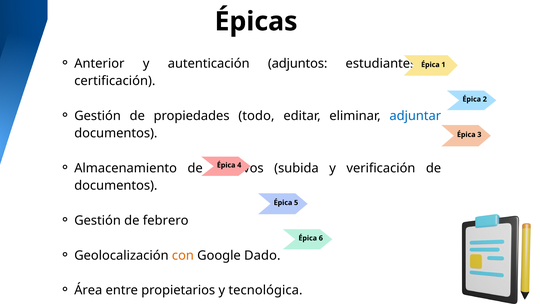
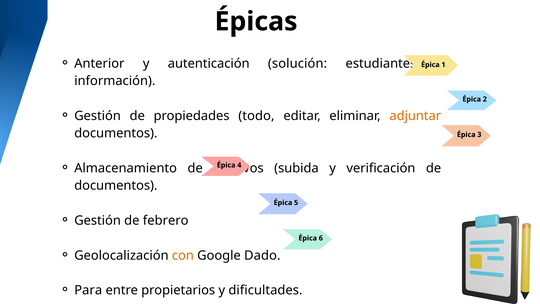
adjuntos: adjuntos -> solución (298, 64)
certificación: certificación -> información (115, 81)
adjuntar colour: blue -> orange (415, 116)
Área: Área -> Para (88, 290)
tecnológica: tecnológica -> dificultades (265, 290)
